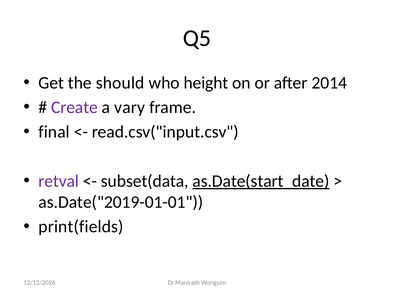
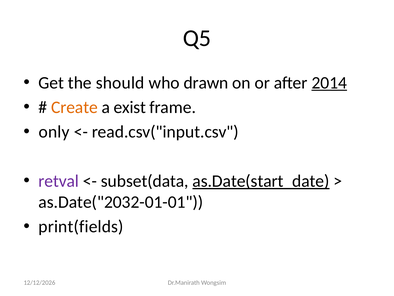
height: height -> drawn (206, 83)
2014 underline: none -> present (329, 83)
Create colour: purple -> orange (74, 107)
vary: vary -> exist (130, 107)
final: final -> only (54, 132)
as.Date("2019-01-01: as.Date("2019-01-01 -> as.Date("2032-01-01 (121, 202)
